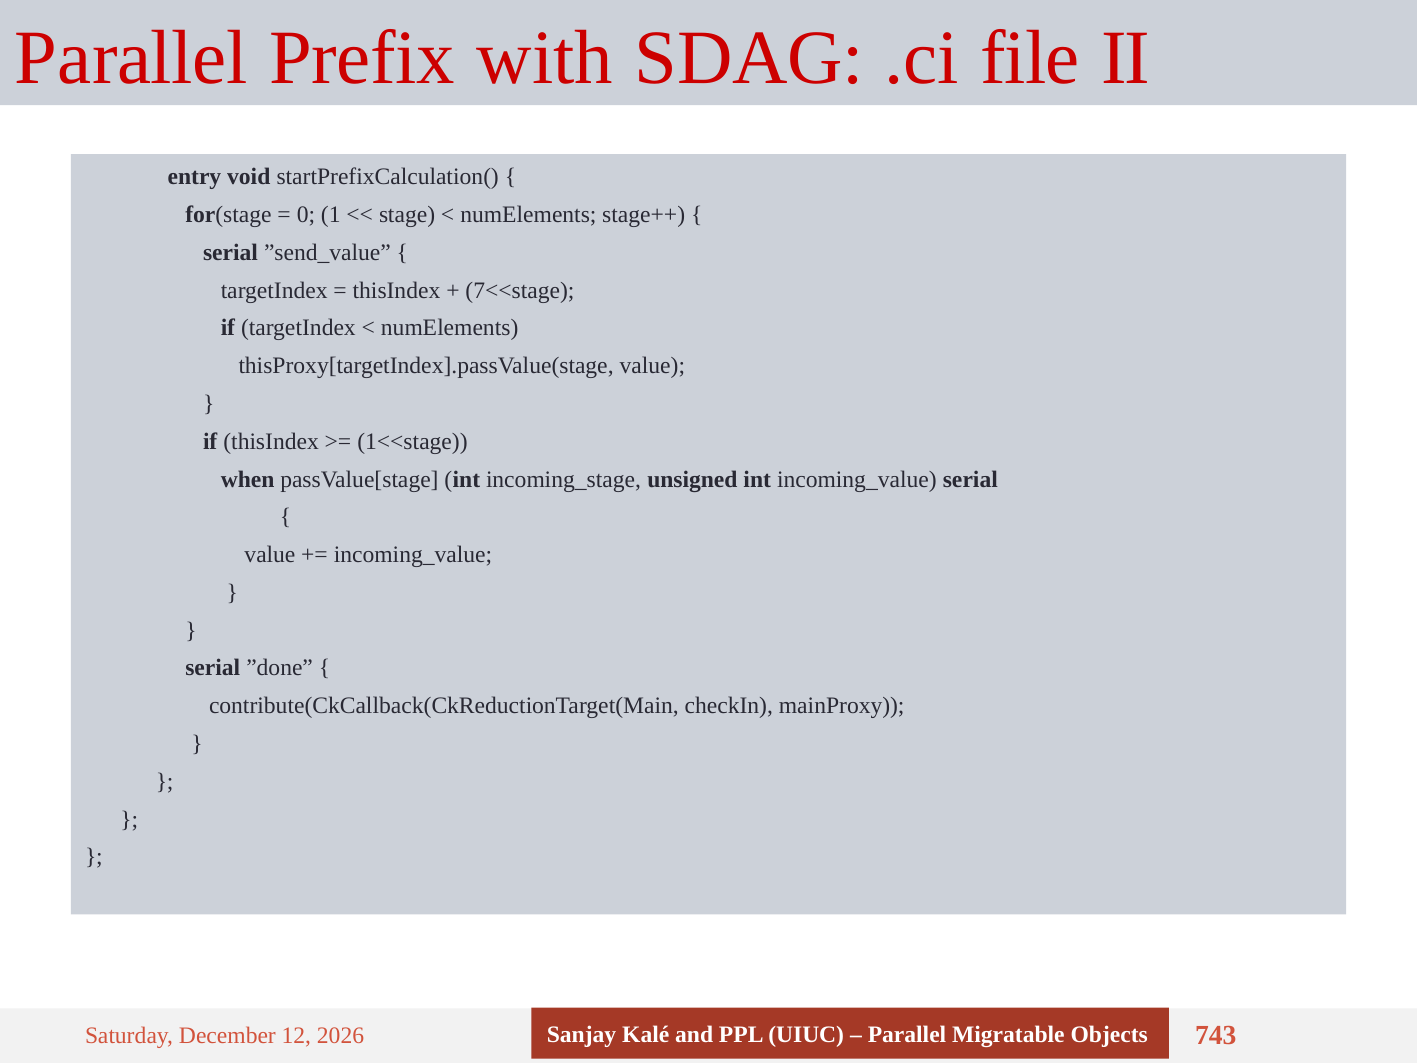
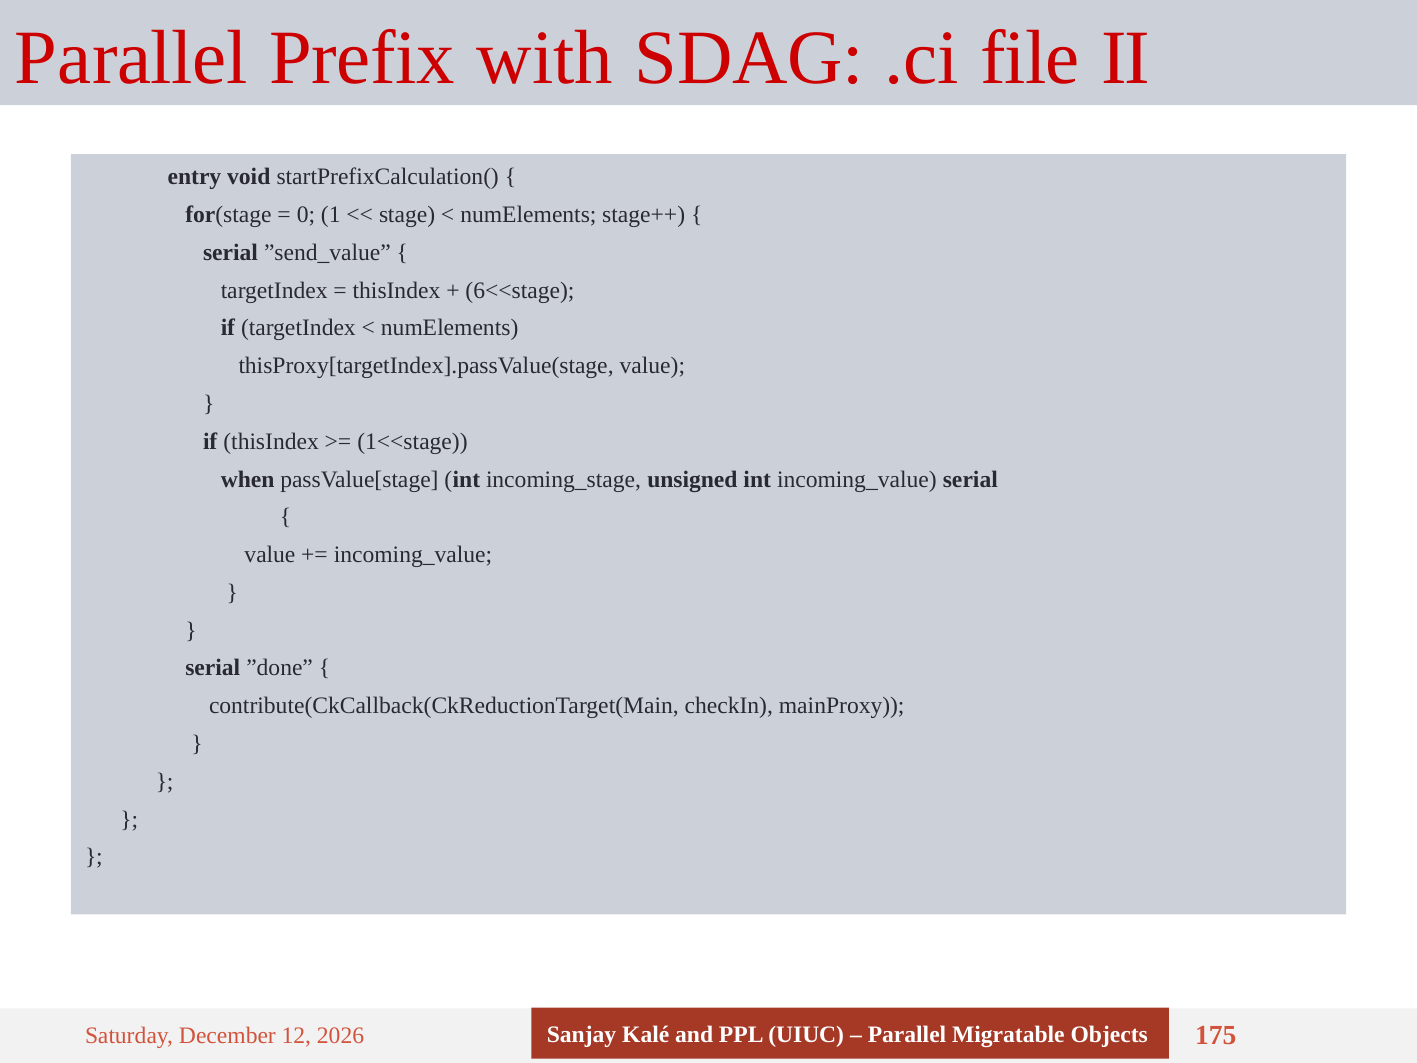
7<<stage: 7<<stage -> 6<<stage (520, 290)
743: 743 -> 175 (1216, 1036)
